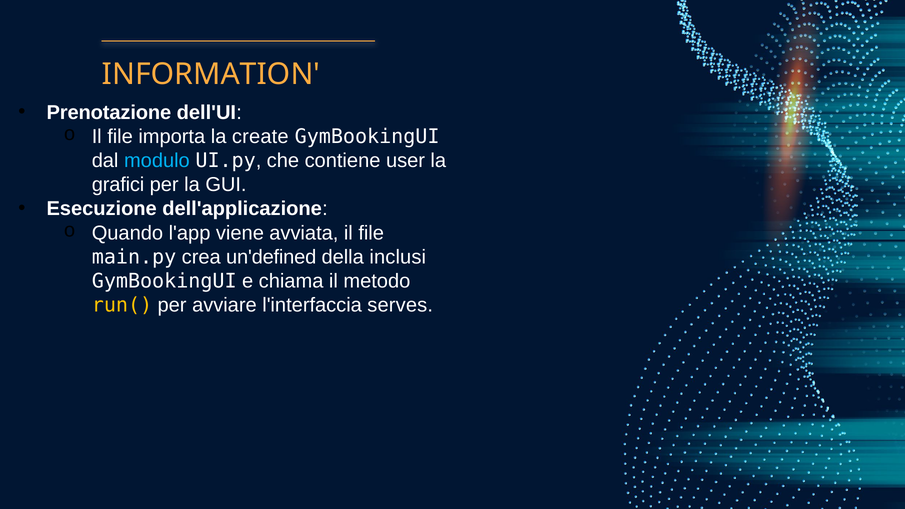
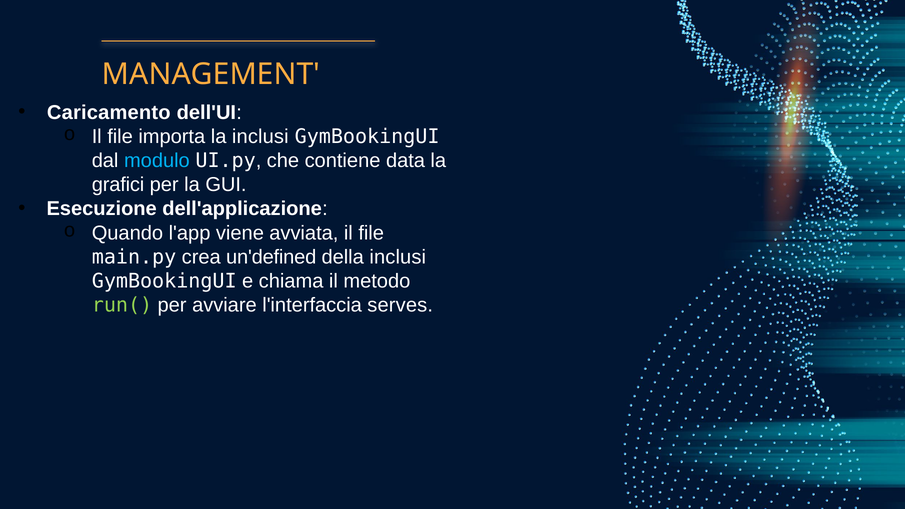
INFORMATION: INFORMATION -> MANAGEMENT (211, 74)
Prenotazione: Prenotazione -> Caricamento (109, 112)
la create: create -> inclusi (260, 137)
user: user -> data (405, 161)
run( colour: yellow -> light green (122, 305)
